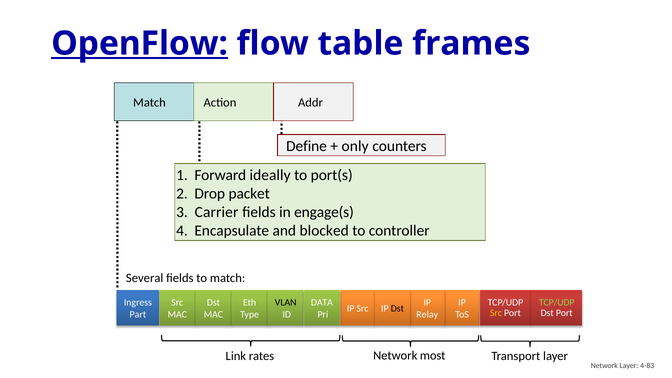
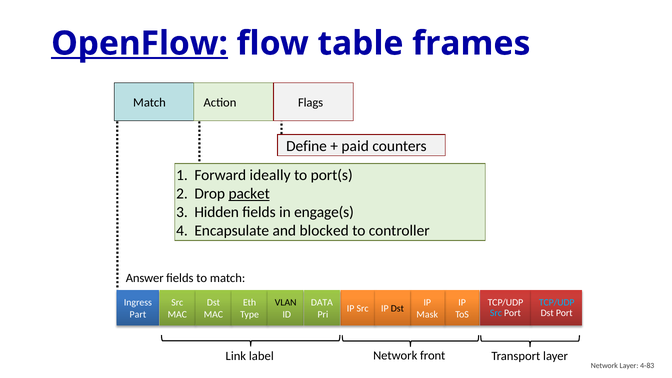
Addr: Addr -> Flags (311, 103)
only: only -> paid (355, 146)
packet underline: none -> present (249, 194)
Carrier: Carrier -> Hidden (217, 212)
Several: Several -> Answer (145, 278)
TCP/UDP colour: light green -> light blue (557, 303)
Src colour: yellow -> light blue (496, 313)
Relay: Relay -> Mask (427, 314)
rates: rates -> label (261, 356)
most: most -> front (433, 356)
